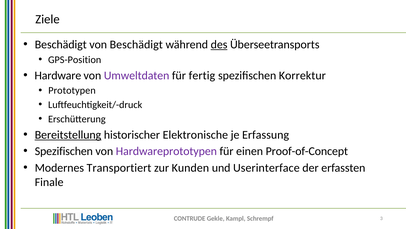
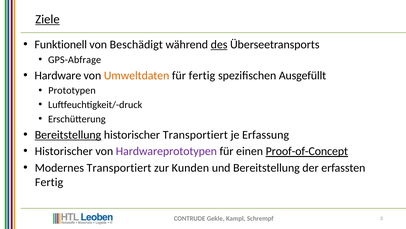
Ziele underline: none -> present (47, 19)
Beschädigt: Beschädigt -> Funktionell (61, 44)
GPS-Position: GPS-Position -> GPS-Abfrage (75, 60)
Umweltdaten colour: purple -> orange (137, 75)
Korrektur: Korrektur -> Ausgefüllt (302, 75)
historischer Elektronische: Elektronische -> Transportiert (195, 134)
Spezifischen: Spezifischen -> Historischer (64, 151)
Proof-of-Concept underline: none -> present (307, 151)
und Userinterface: Userinterface -> Bereitstellung (266, 168)
Finale: Finale -> Fertig (49, 182)
